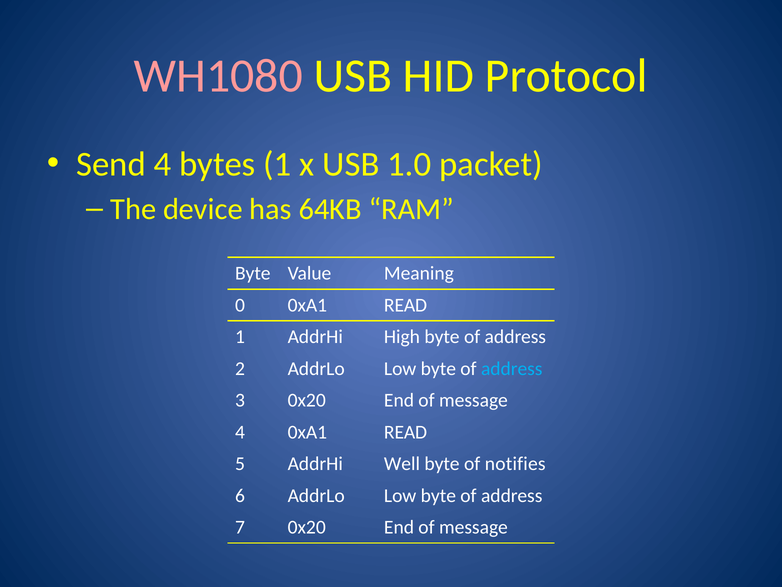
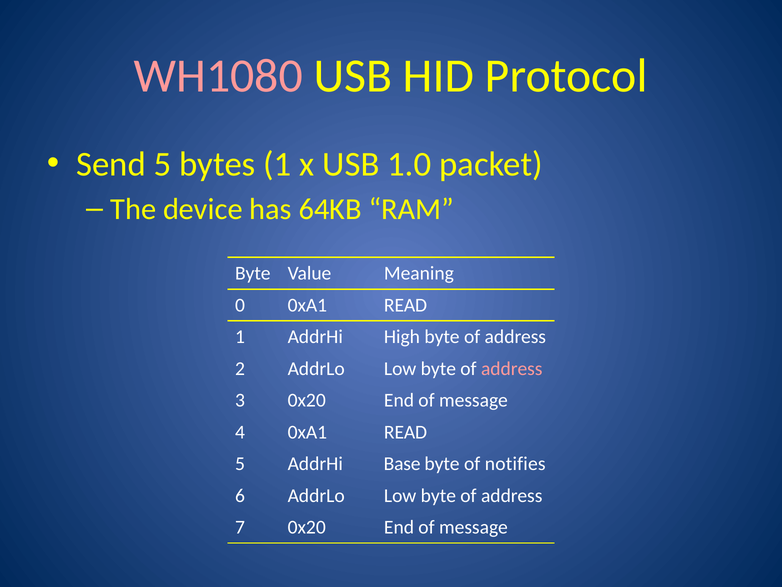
Send 4: 4 -> 5 (163, 164)
address colour: light blue -> pink (512, 368)
Well: Well -> Base (402, 464)
